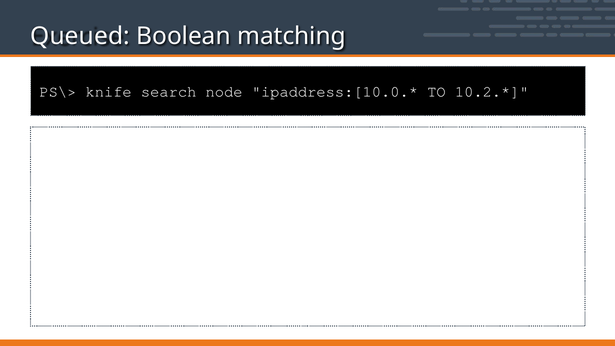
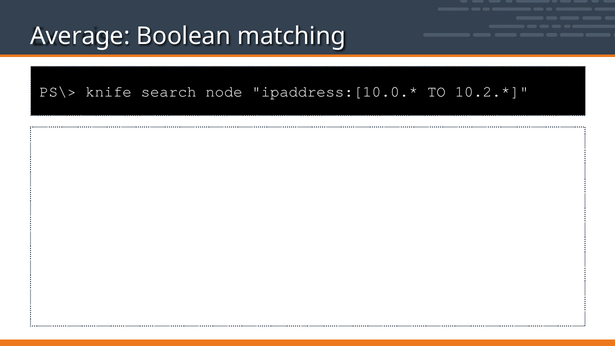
Queued: Queued -> Average (80, 36)
